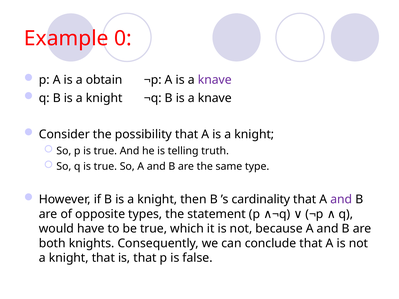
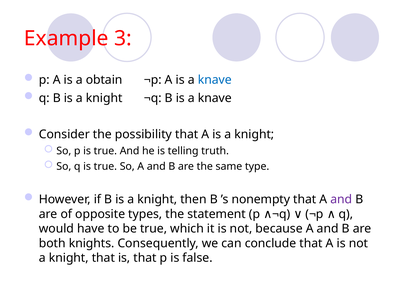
0: 0 -> 3 (123, 38)
knave colour: purple -> blue (215, 80)
cardinality: cardinality -> nonempty (261, 200)
